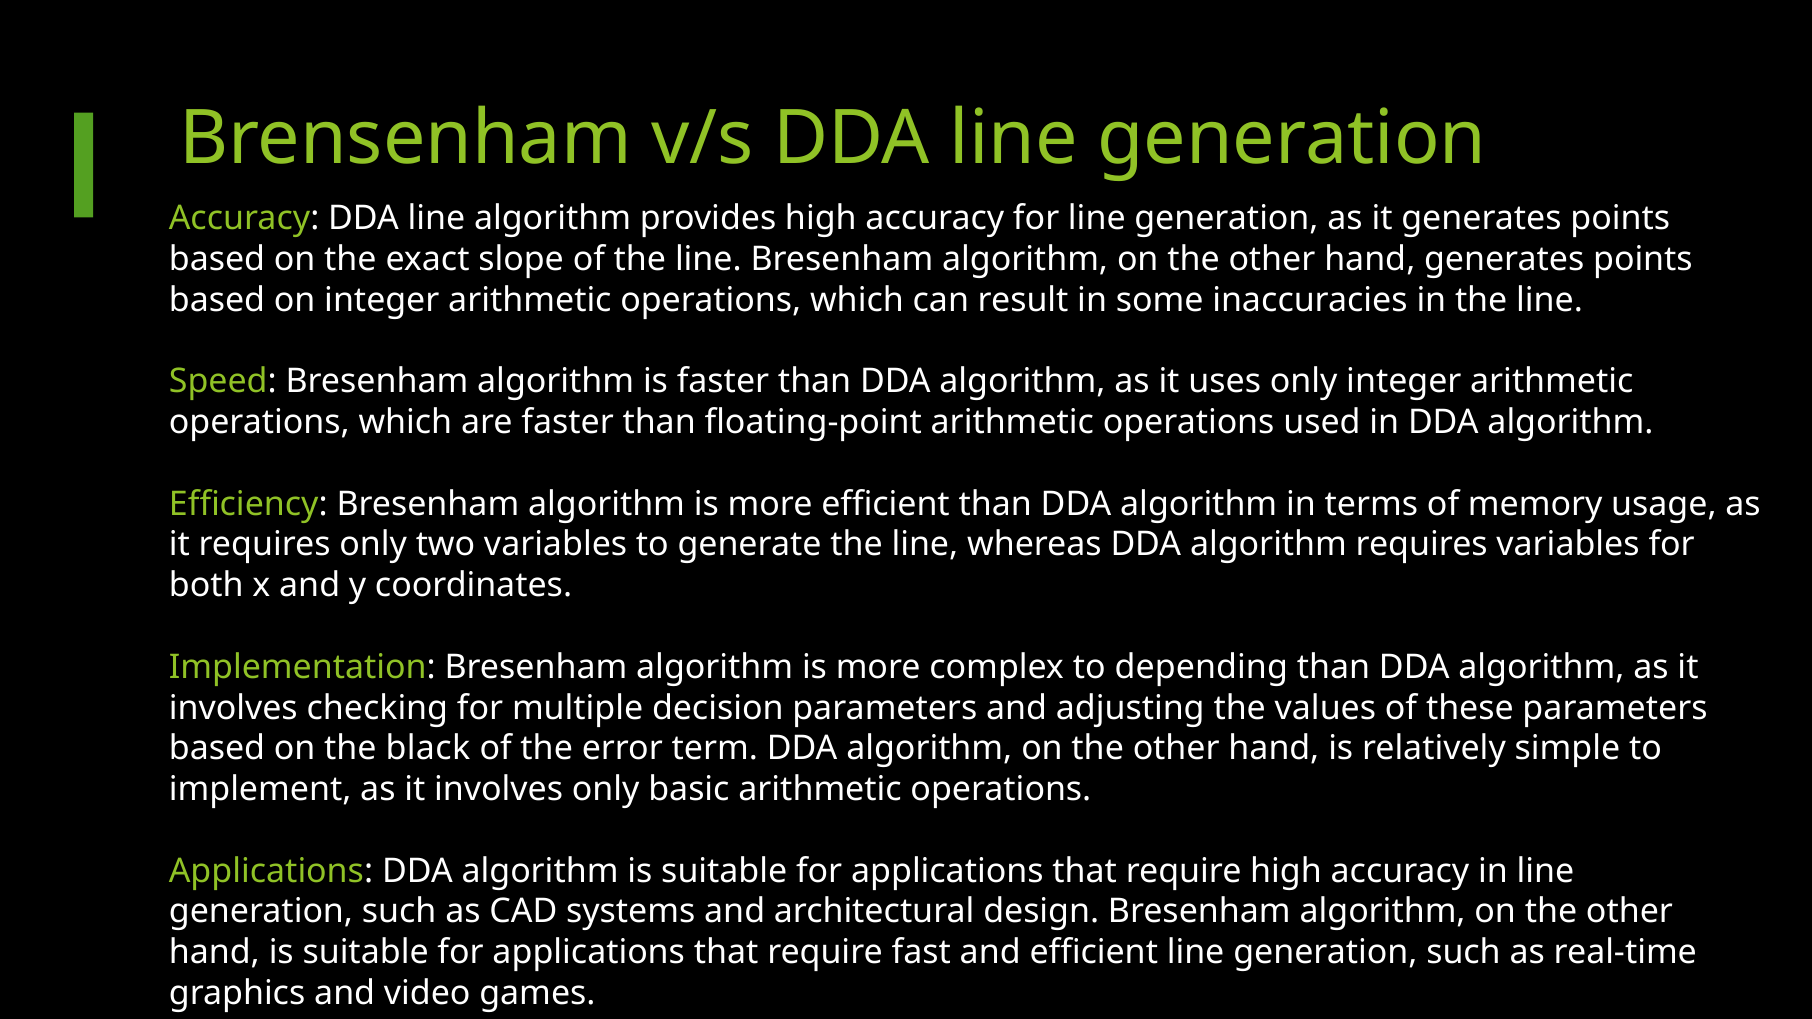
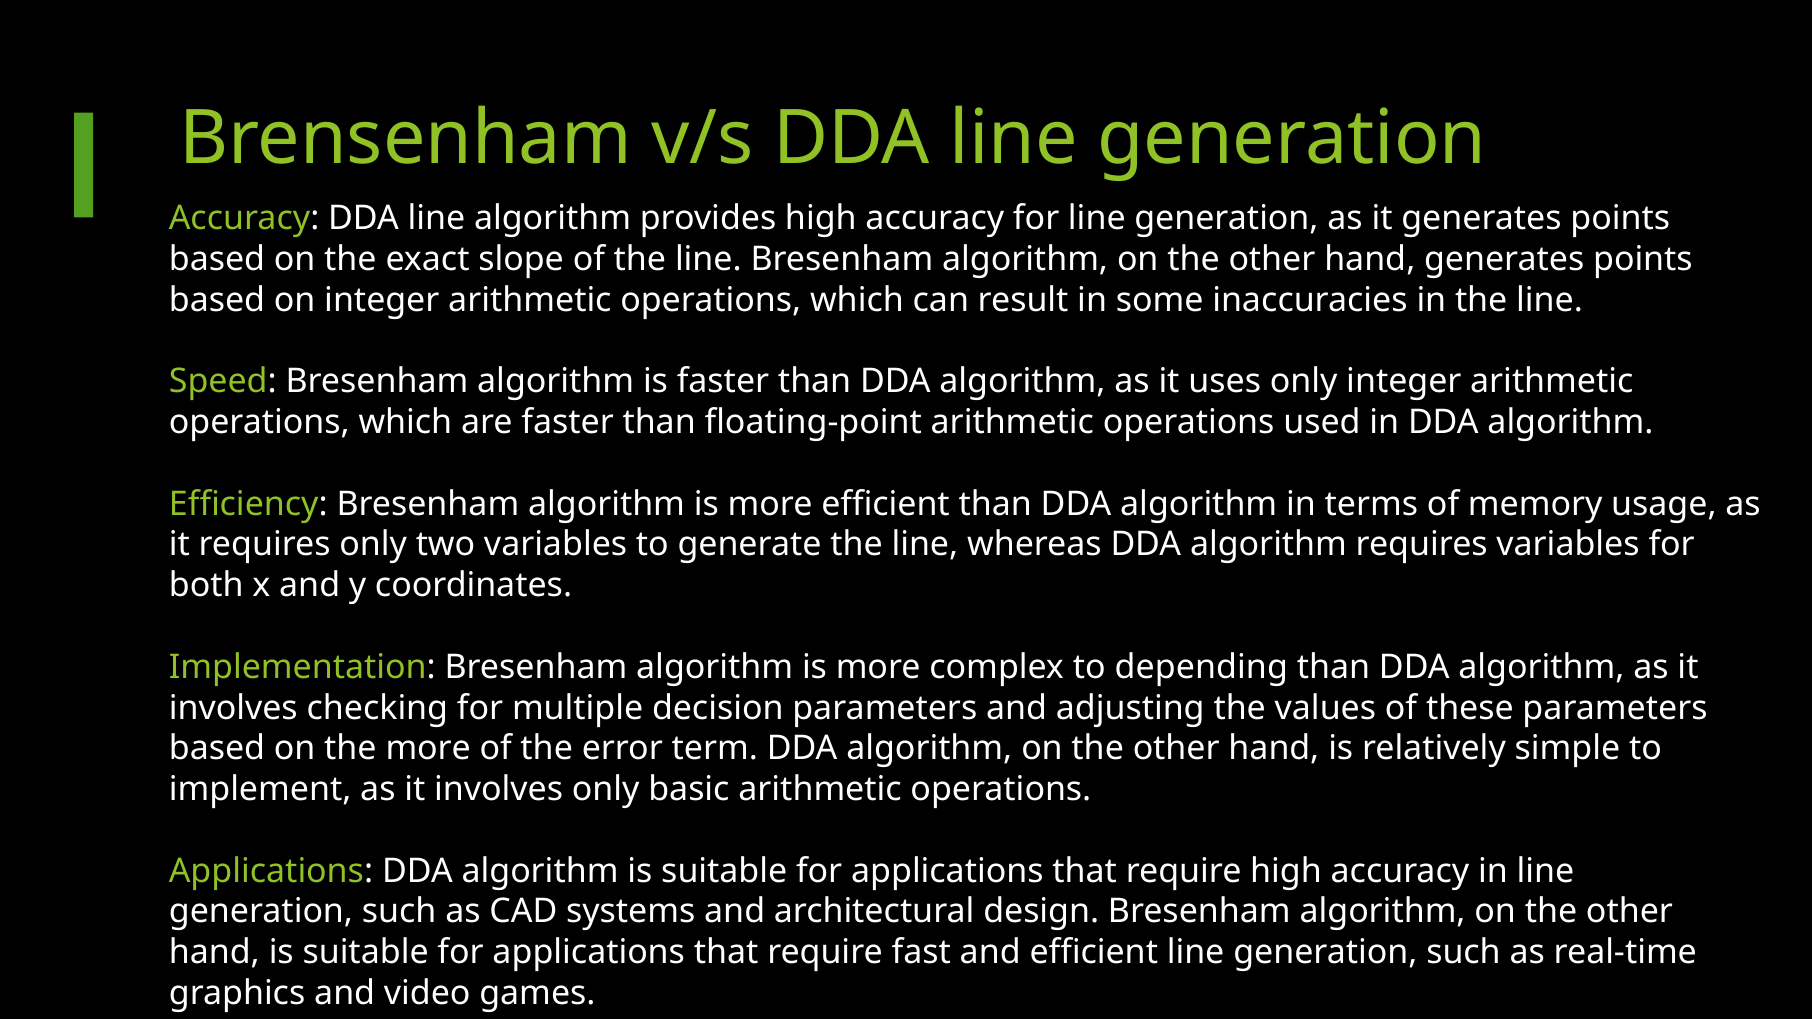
the black: black -> more (428, 749)
